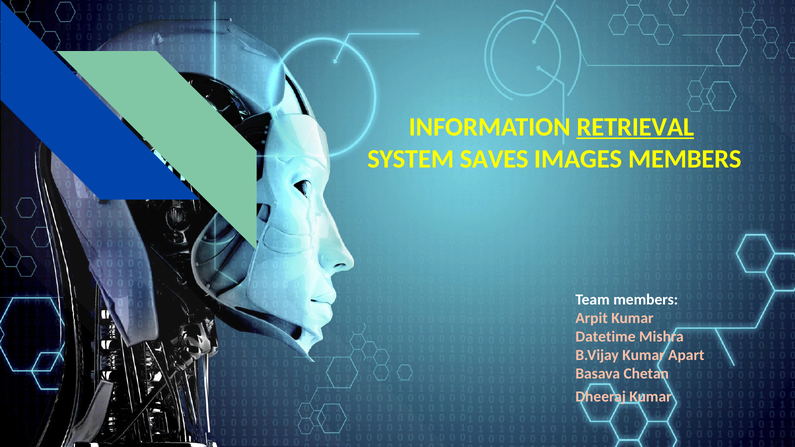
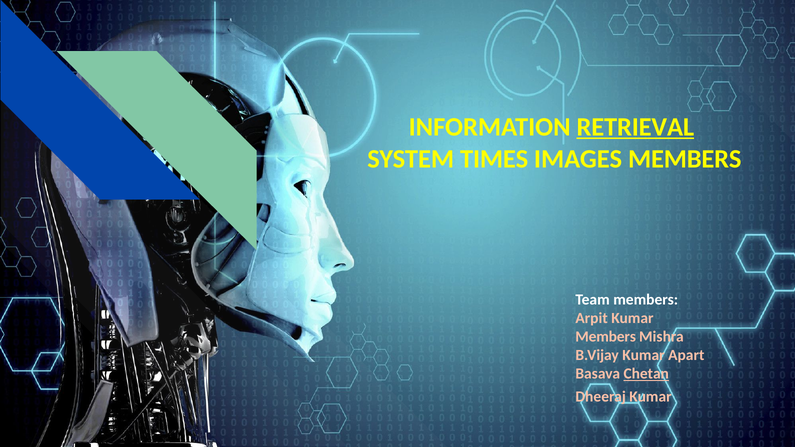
SAVES: SAVES -> TIMES (494, 159)
Datetime: Datetime -> Members (606, 337)
Chetan underline: none -> present (646, 374)
